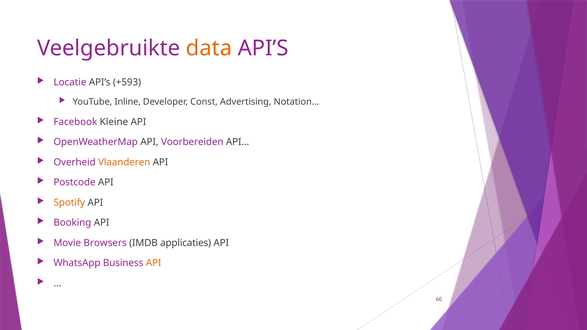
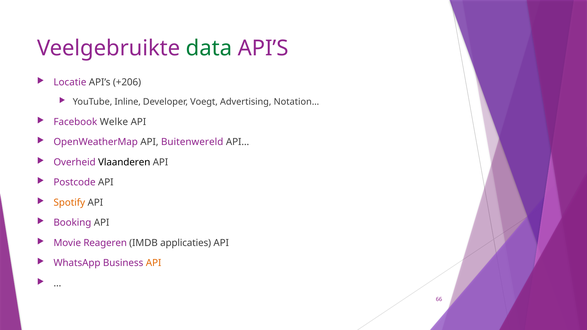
data colour: orange -> green (209, 48)
+593: +593 -> +206 (127, 82)
Const: Const -> Voegt (204, 102)
Kleine: Kleine -> Welke (114, 122)
Voorbereiden: Voorbereiden -> Buitenwereld (192, 142)
Vlaanderen colour: orange -> black (124, 162)
Browsers: Browsers -> Reageren (105, 243)
